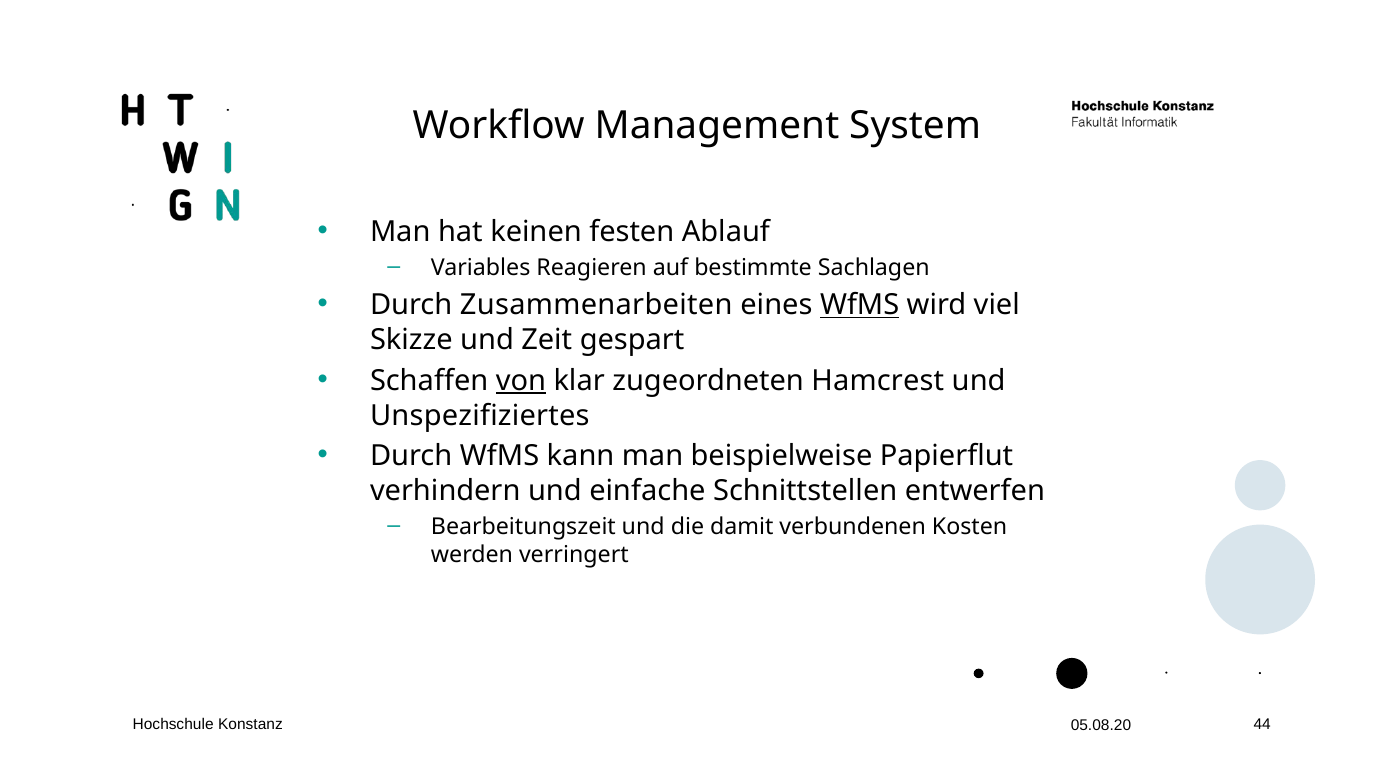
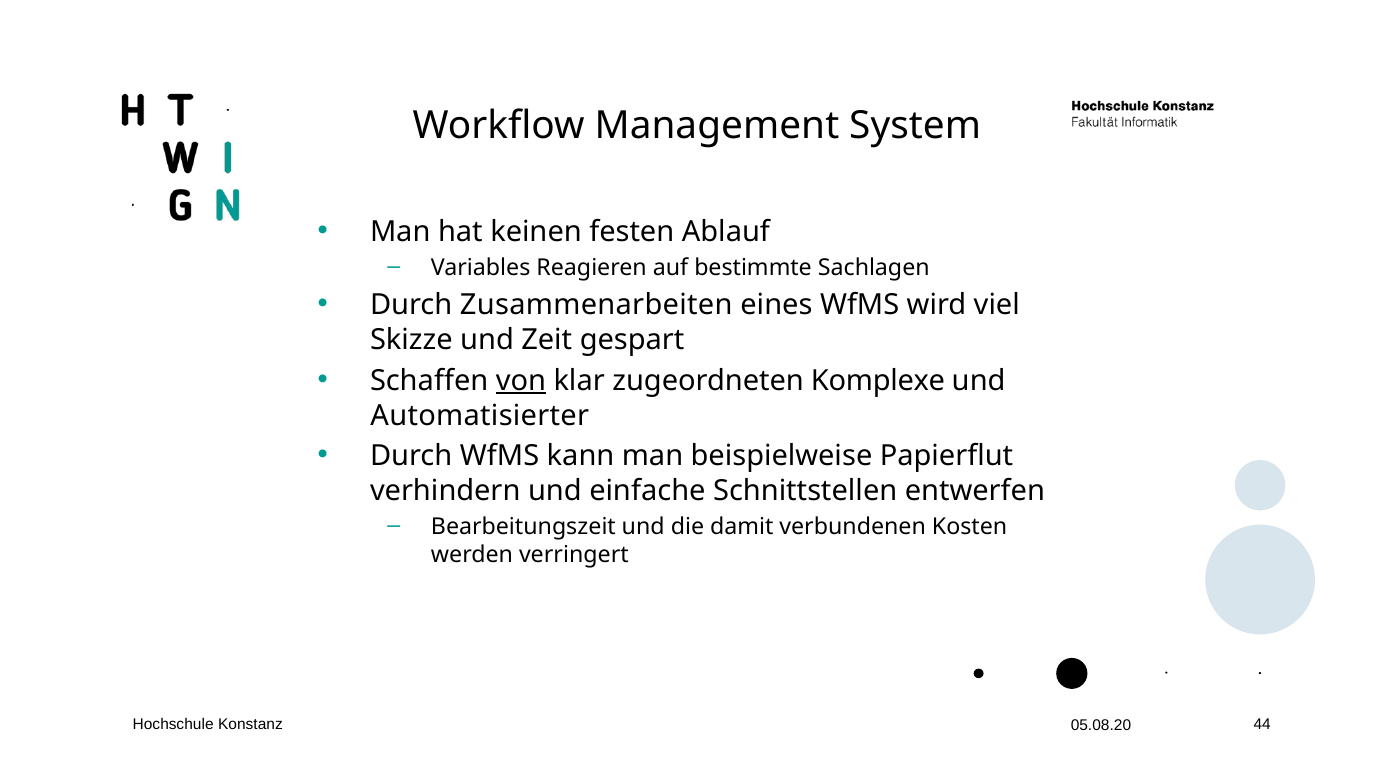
WfMS underline: present -> none (860, 305)
Hamcrest: Hamcrest -> Komplexe (878, 381)
Unspezifiziertes: Unspezifiziertes -> Automatisierter (480, 416)
